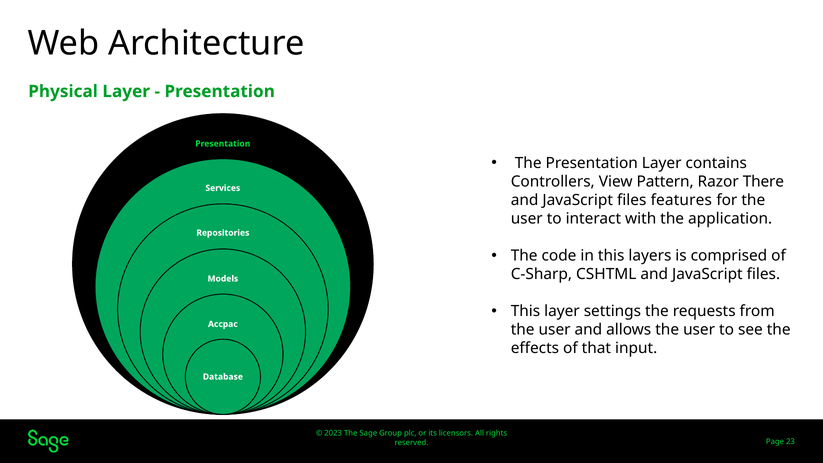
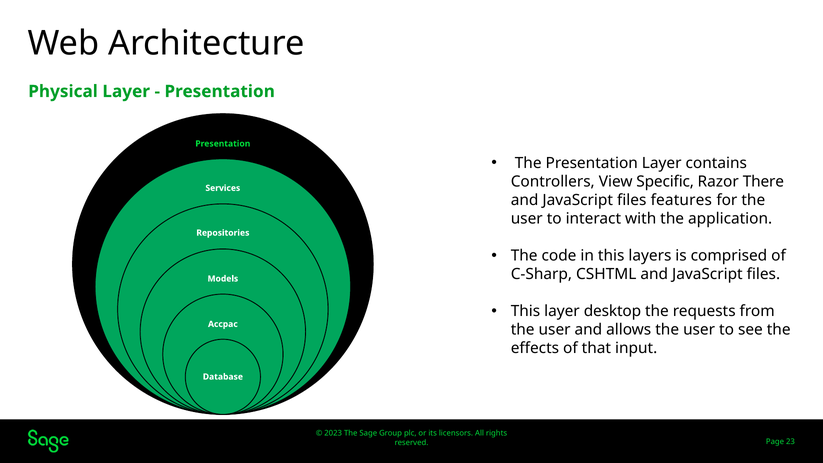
Pattern: Pattern -> Specific (665, 182)
settings: settings -> desktop (612, 311)
